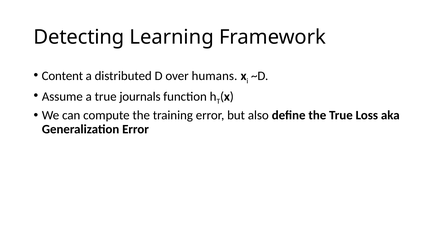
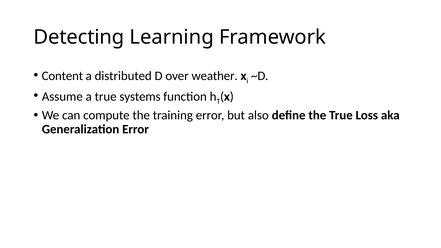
humans: humans -> weather (215, 76)
journals: journals -> systems (140, 96)
